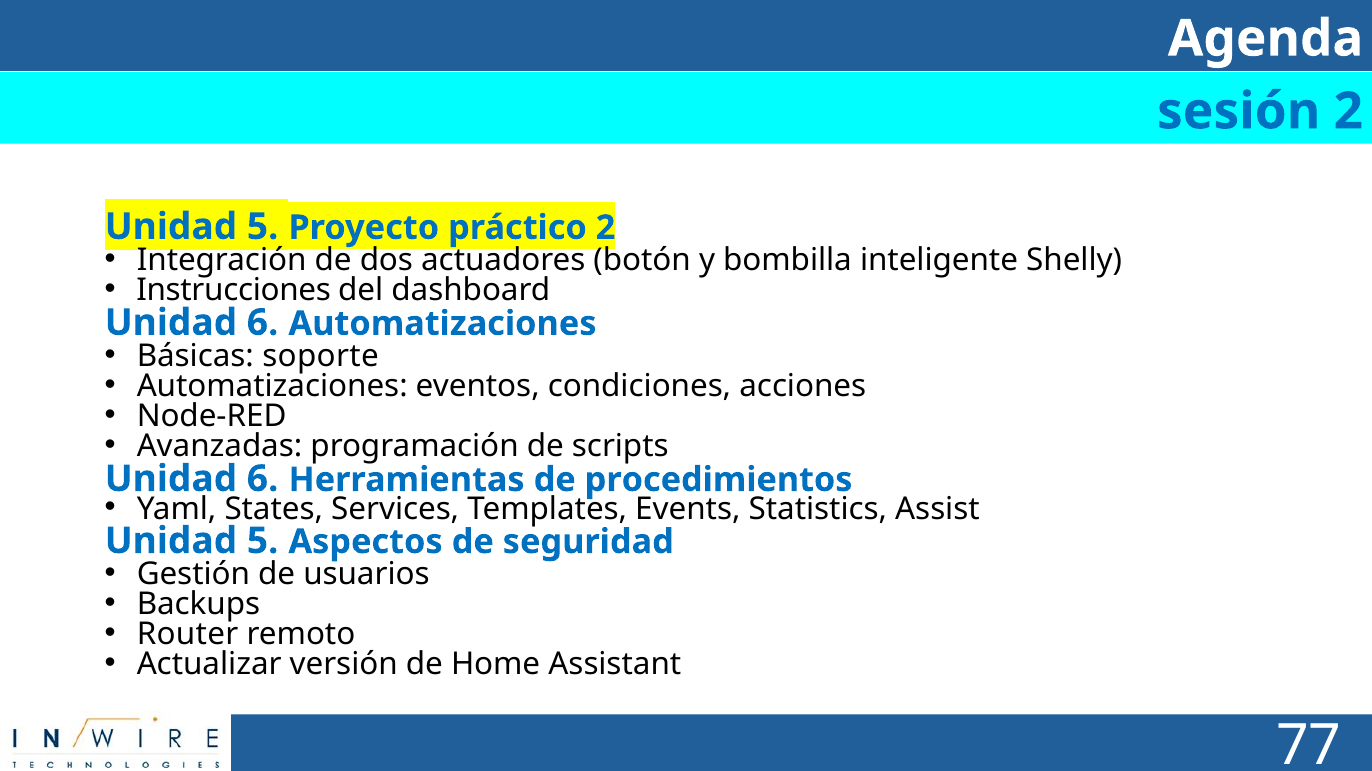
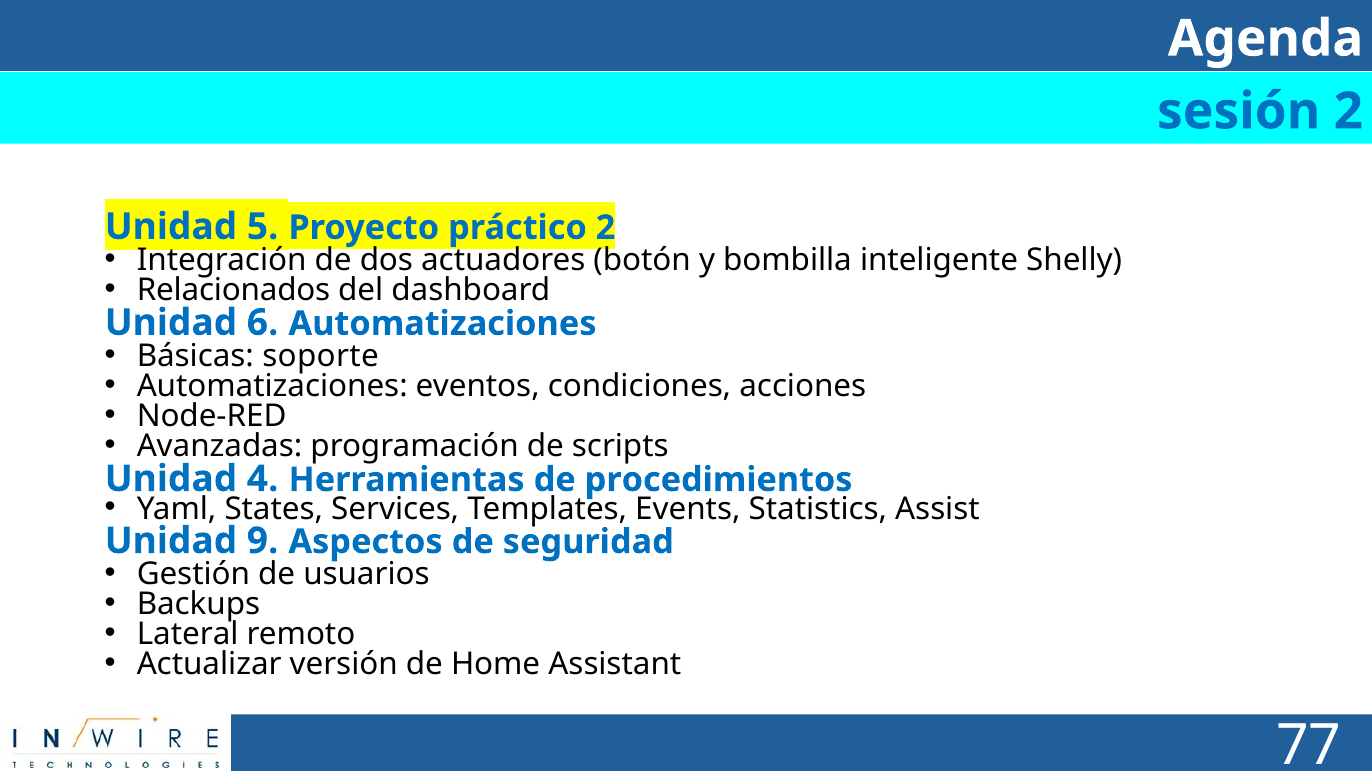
Instrucciones: Instrucciones -> Relacionados (234, 290)
6: 6 -> 4 (263, 479)
5: 5 -> 9 (263, 541)
Router: Router -> Lateral (188, 635)
